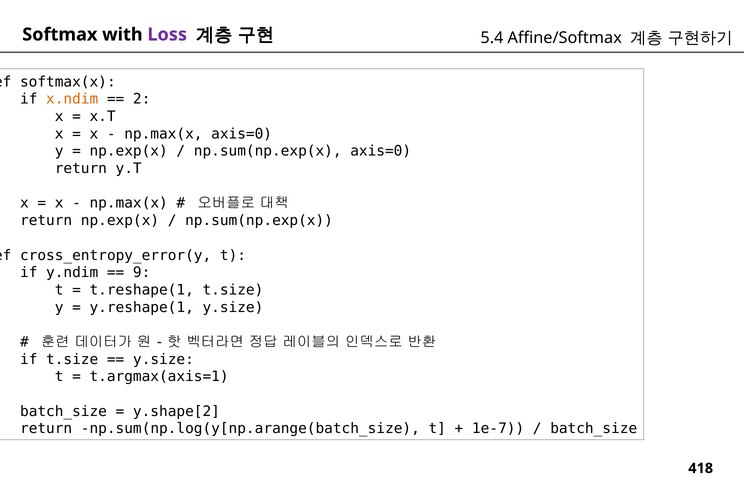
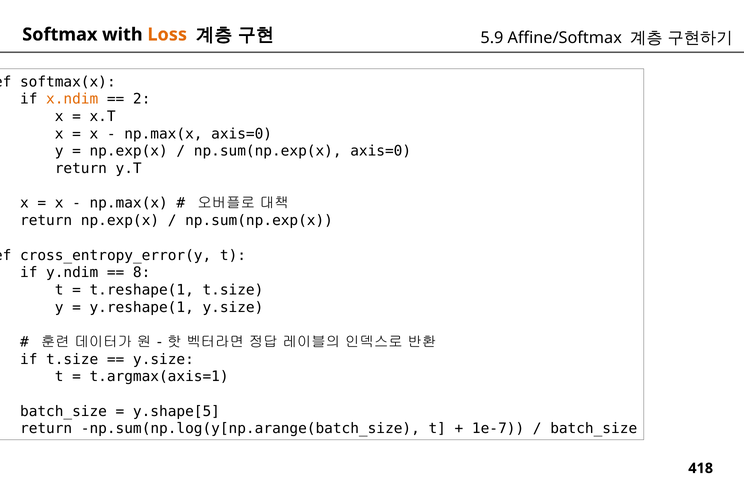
Loss colour: purple -> orange (167, 35)
5.4: 5.4 -> 5.9 (492, 38)
9: 9 -> 8 (142, 273)
y.shape[2: y.shape[2 -> y.shape[5 (176, 412)
